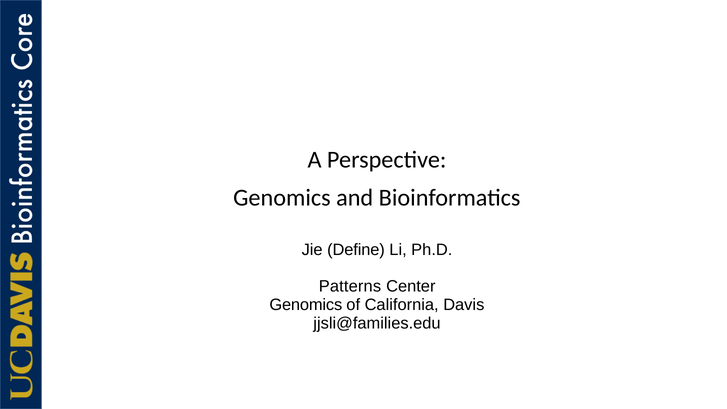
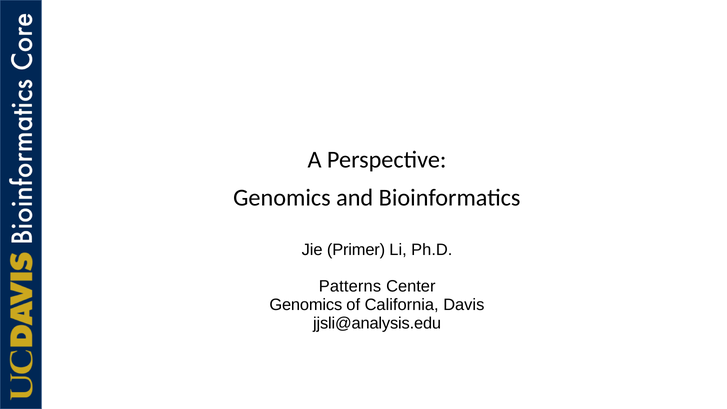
Define: Define -> Primer (356, 250)
jjsli@families.edu: jjsli@families.edu -> jjsli@analysis.edu (377, 323)
